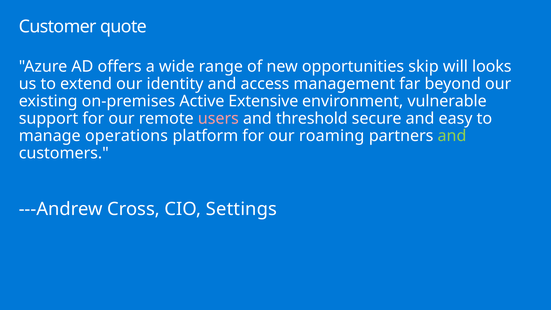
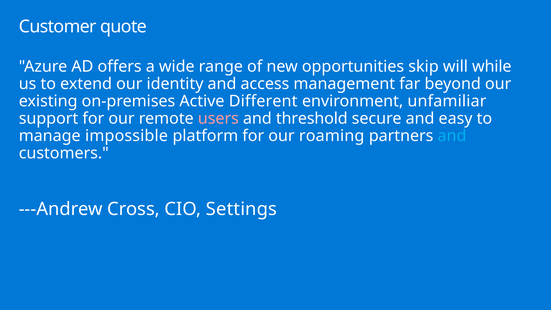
looks: looks -> while (492, 66)
Extensive: Extensive -> Different (263, 101)
vulnerable: vulnerable -> unfamiliar (447, 101)
operations: operations -> impossible (126, 136)
and colour: light green -> light blue (452, 136)
